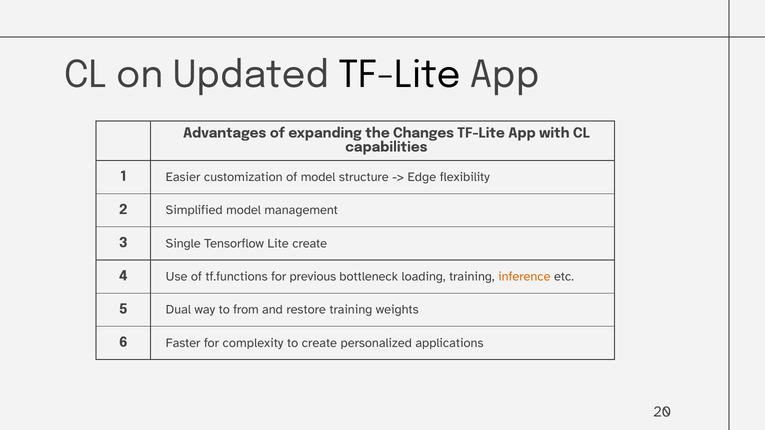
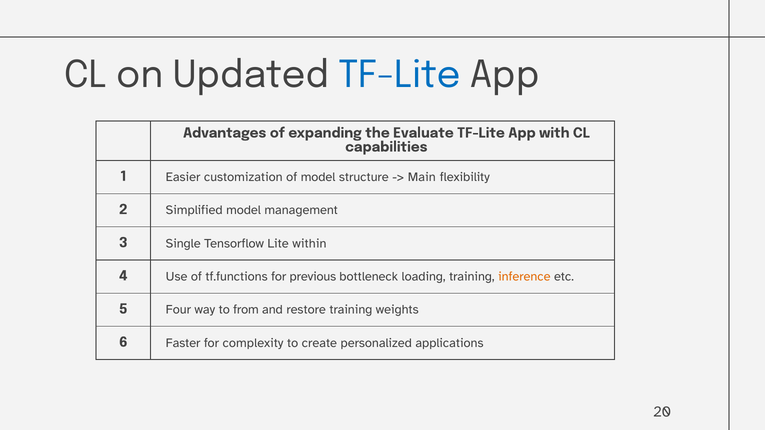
TF-Lite colour: black -> blue (400, 75)
Changes: Changes -> Evaluate (423, 133)
Edge: Edge -> Main (422, 177)
Lite create: create -> within (310, 244)
Dual: Dual -> Four (178, 310)
